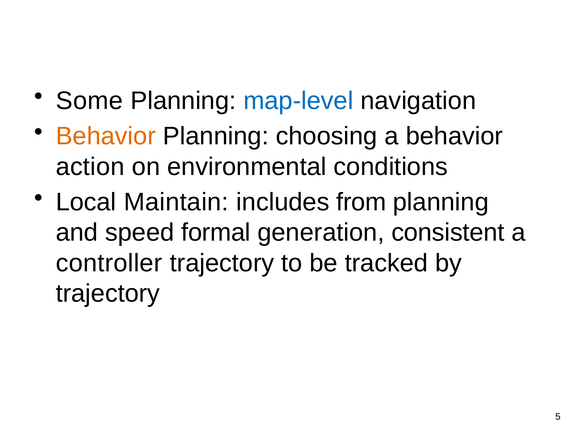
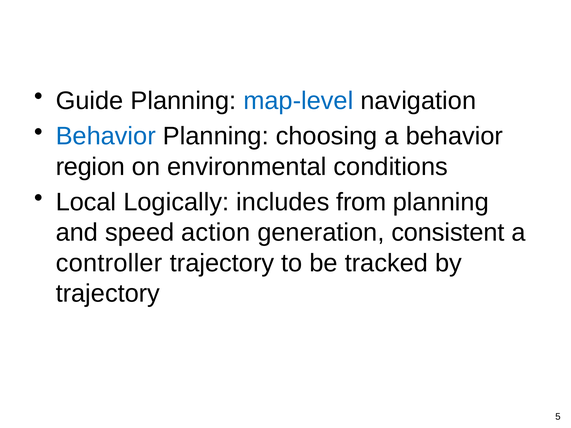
Some: Some -> Guide (90, 101)
Behavior colour: orange -> blue (106, 136)
action: action -> region (90, 167)
Maintain: Maintain -> Logically (176, 202)
formal: formal -> action (216, 233)
